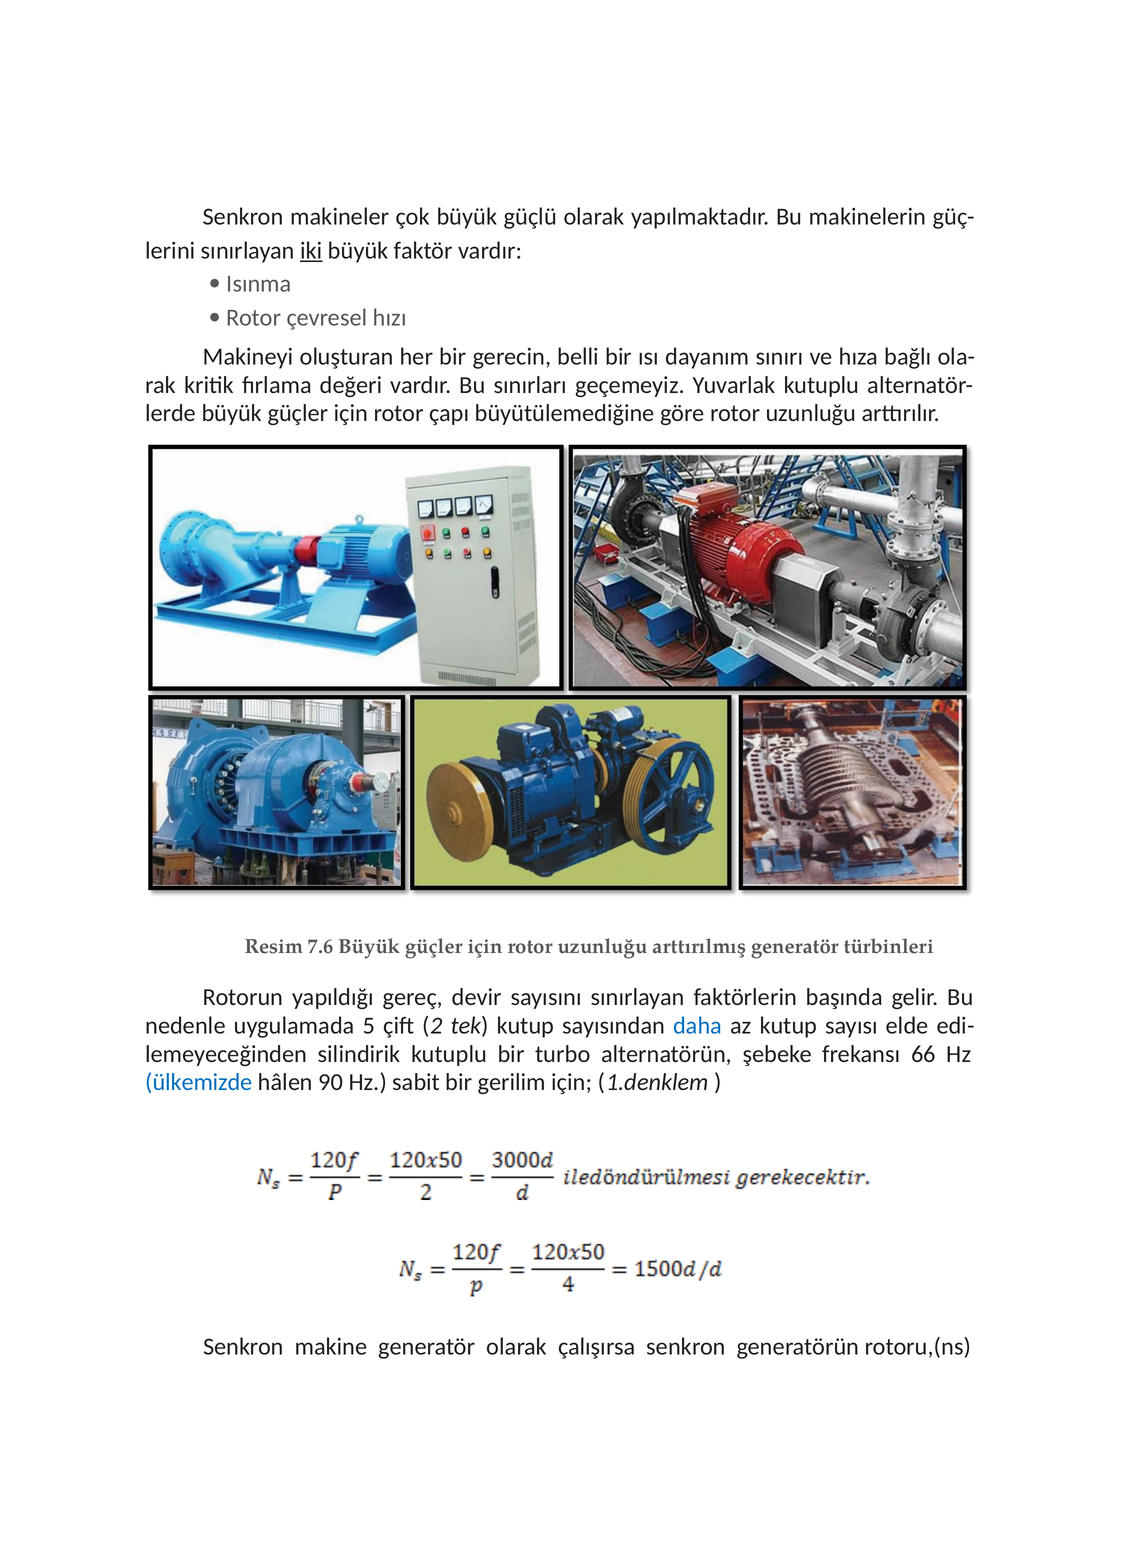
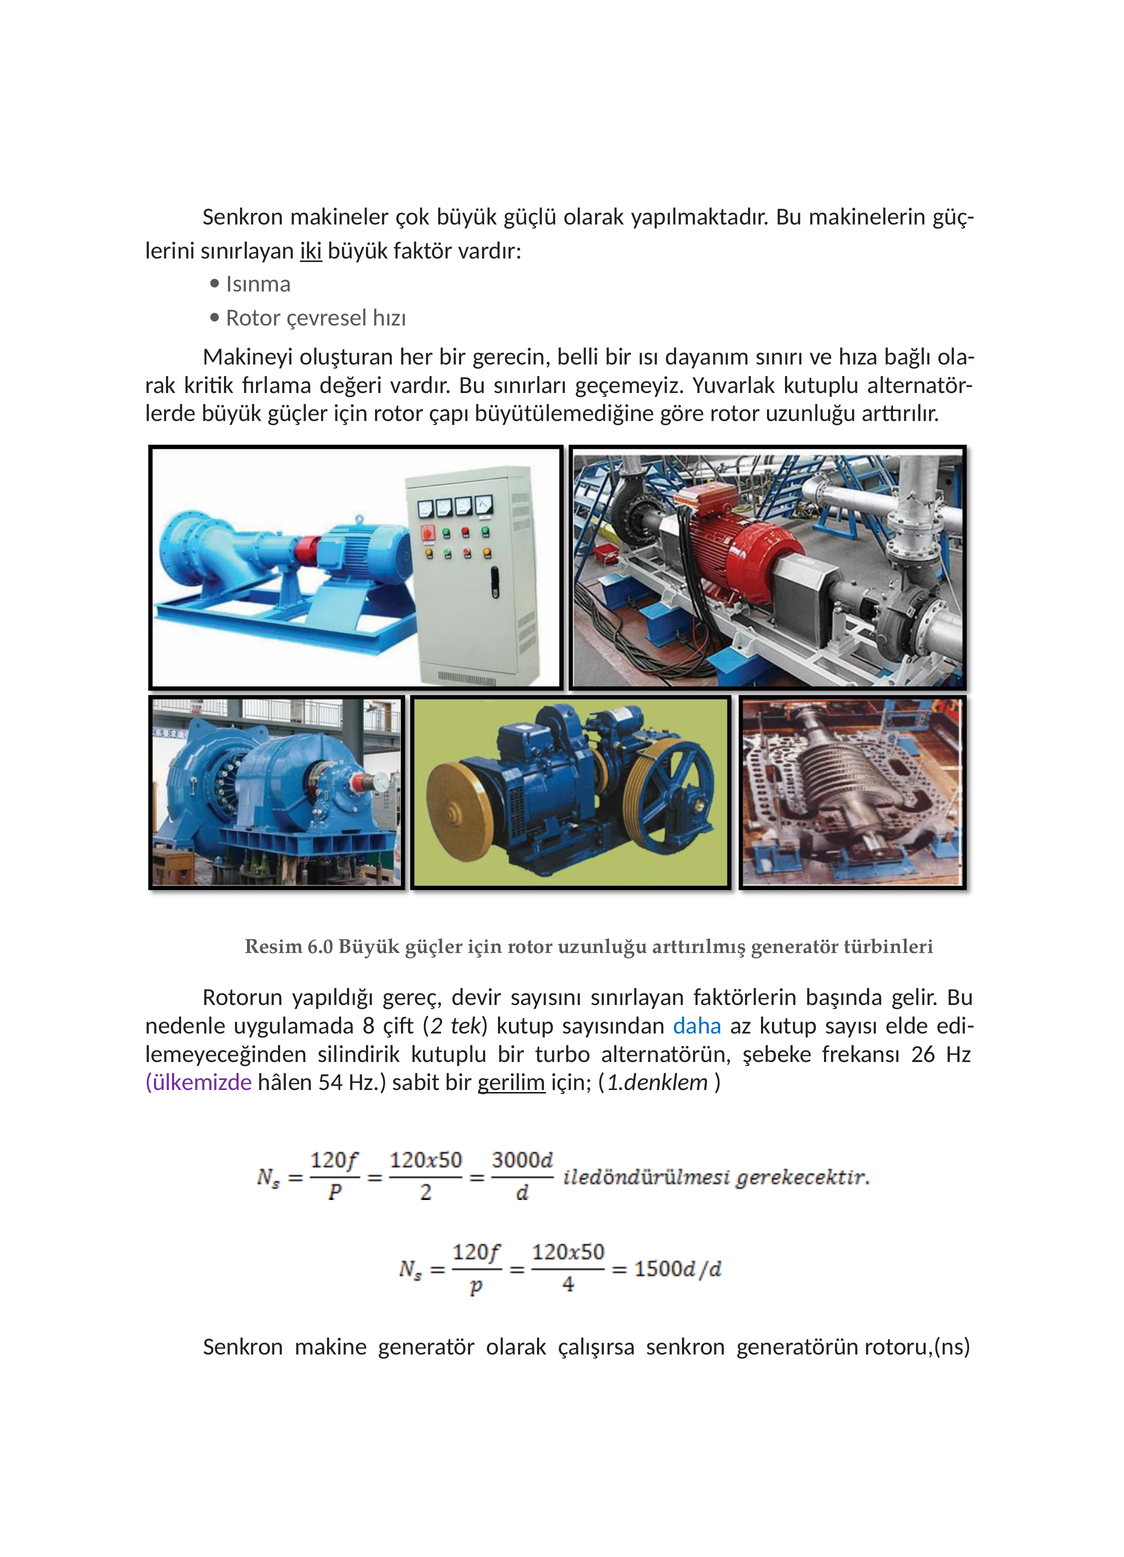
7.6: 7.6 -> 6.0 (321, 947)
5: 5 -> 8 (369, 1026)
66: 66 -> 26 (923, 1054)
ülkemizde colour: blue -> purple (199, 1082)
90: 90 -> 54 (331, 1082)
gerilim underline: none -> present (512, 1082)
